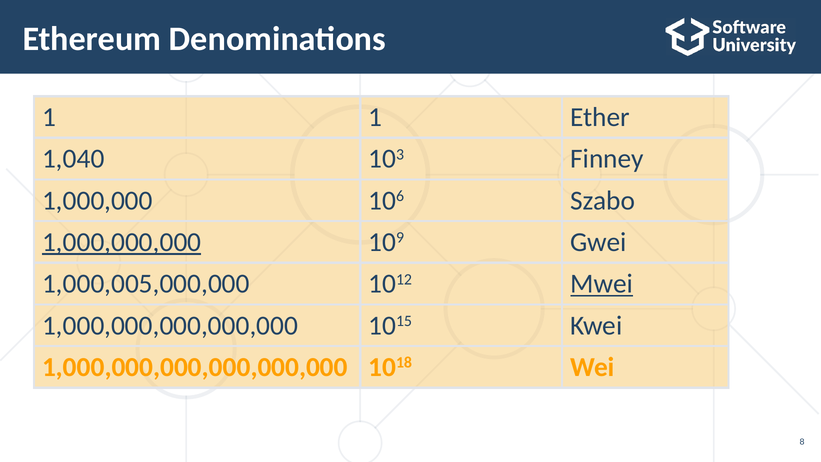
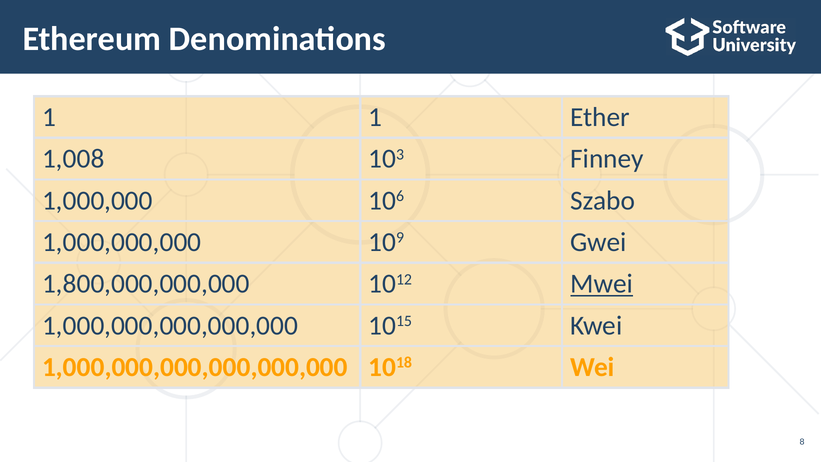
1,040: 1,040 -> 1,008 (73, 159)
1,000,000,000 underline: present -> none (122, 242)
1,000,005,000,000: 1,000,005,000,000 -> 1,800,000,000,000 (146, 284)
